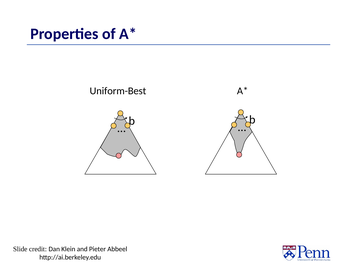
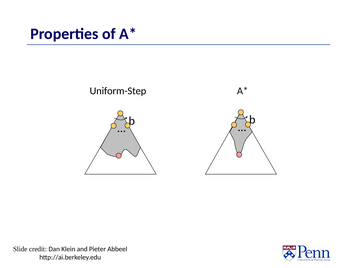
Uniform-Best: Uniform-Best -> Uniform-Step (118, 91)
